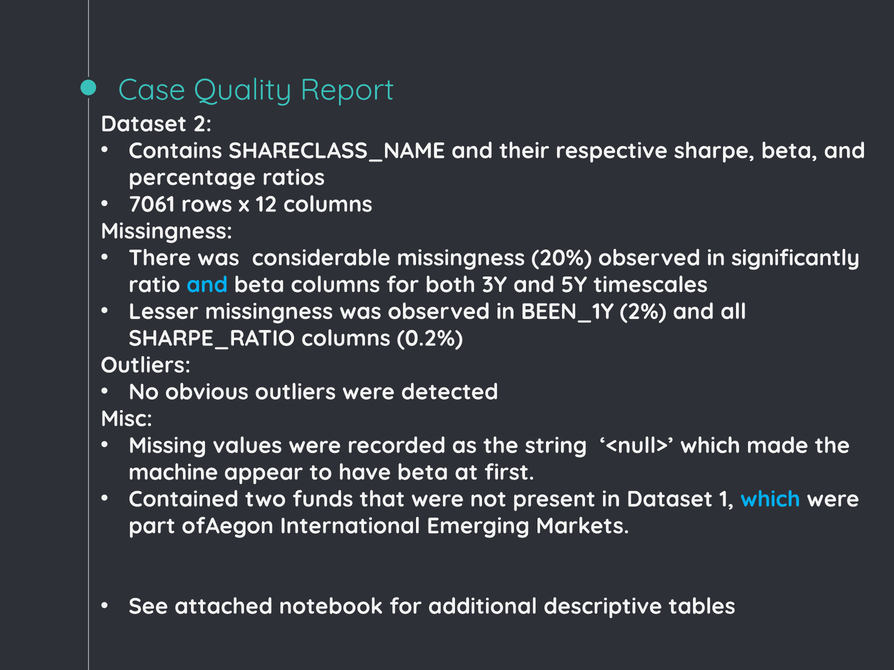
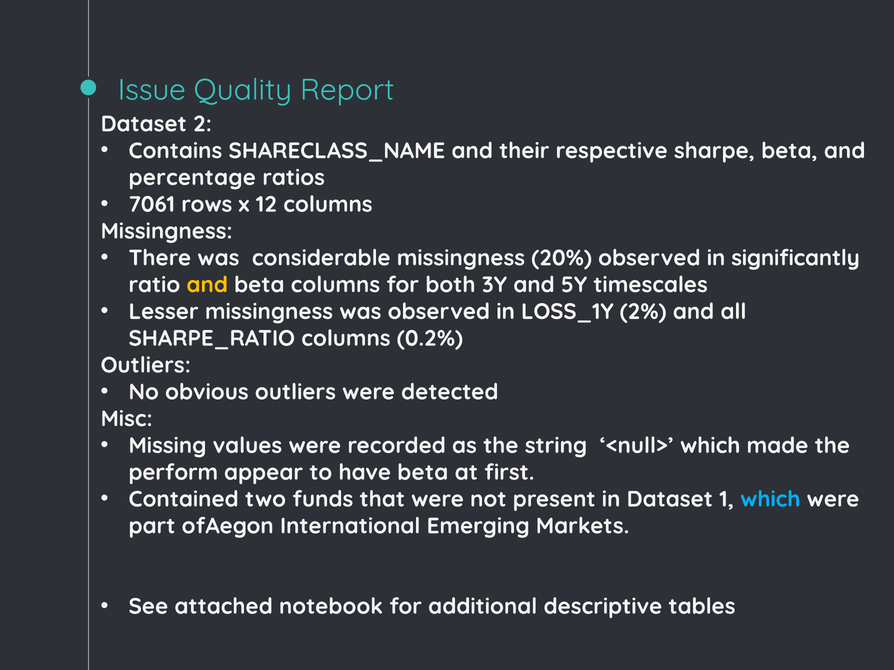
Case: Case -> Issue (152, 90)
and colour: light blue -> yellow (207, 285)
BEEN_1Y: BEEN_1Y -> LOSS_1Y (567, 312)
machine: machine -> perform (173, 473)
